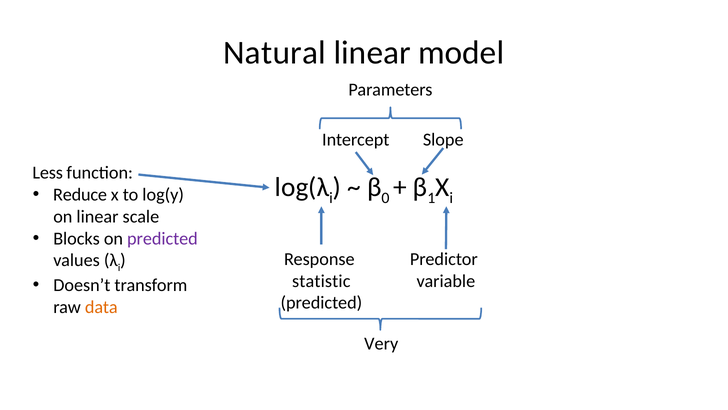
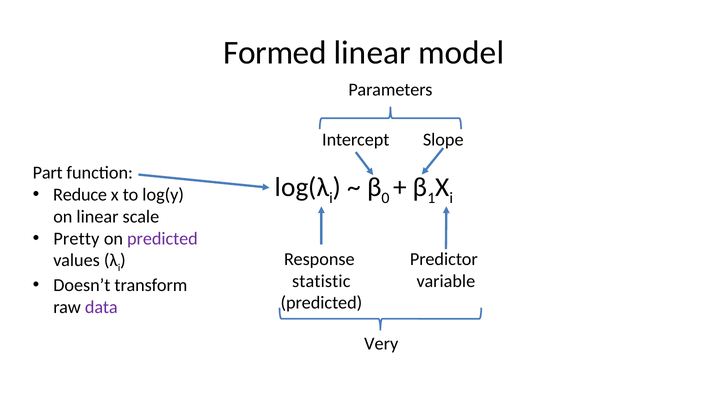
Natural: Natural -> Formed (275, 53)
Less: Less -> Part (48, 173)
Blocks: Blocks -> Pretty (76, 238)
data colour: orange -> purple (101, 307)
